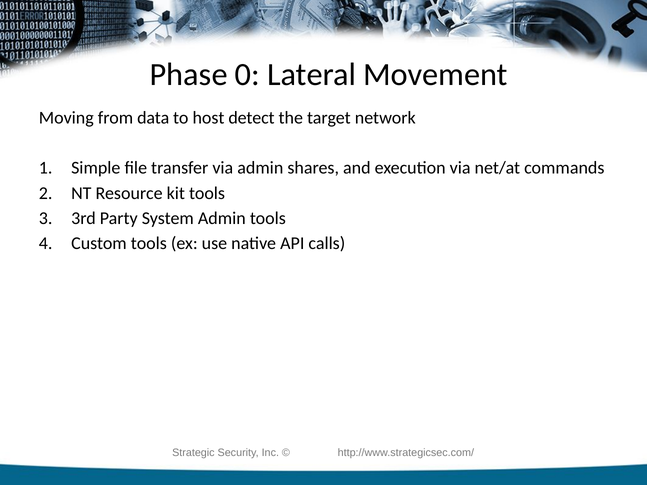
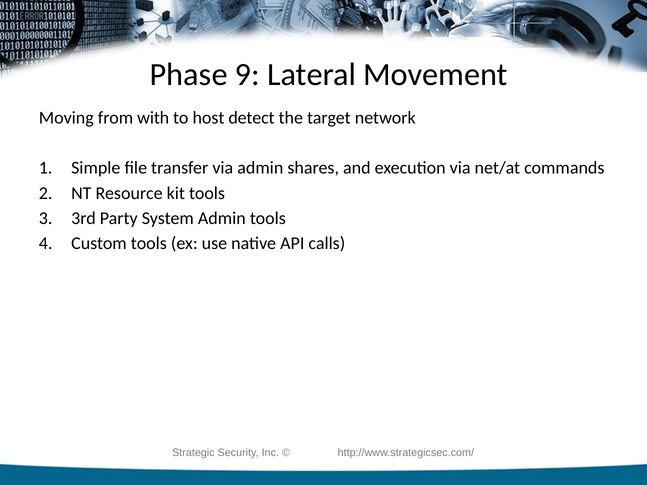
0: 0 -> 9 (247, 75)
data: data -> with (153, 118)
